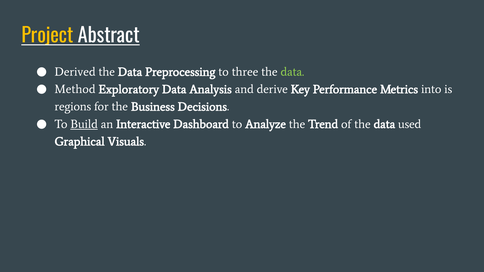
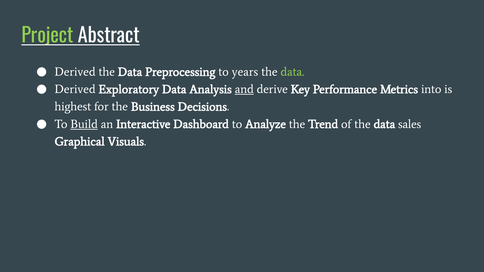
Project colour: yellow -> light green (47, 36)
three: three -> years (245, 72)
Method: Method -> Derived (75, 89)
and underline: none -> present (244, 89)
regions: regions -> highest (73, 107)
used: used -> sales (410, 124)
